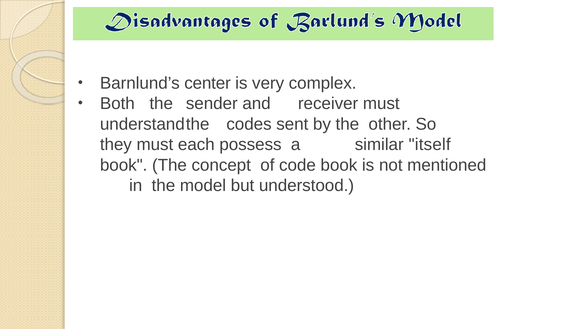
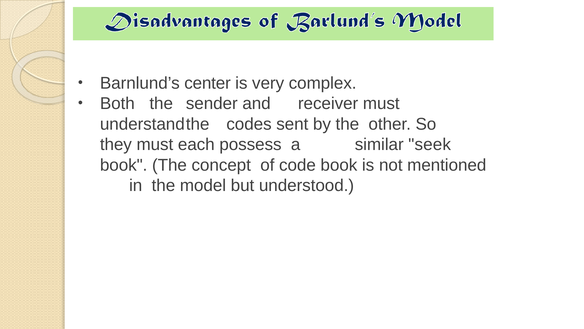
itself: itself -> seek (430, 144)
